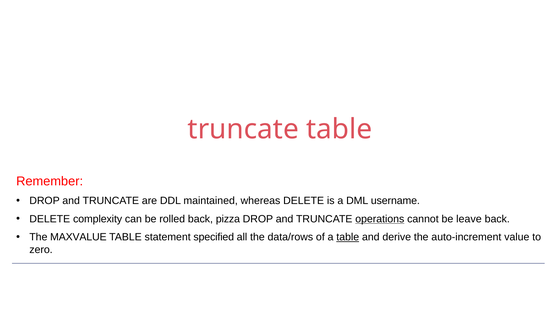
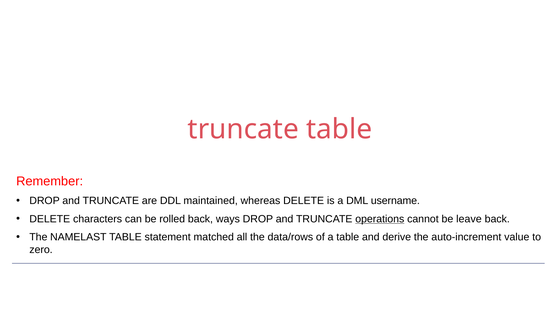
complexity: complexity -> characters (98, 219)
pizza: pizza -> ways (228, 219)
MAXVALUE: MAXVALUE -> NAMELAST (78, 237)
specified: specified -> matched (214, 237)
table underline: present -> none (348, 237)
